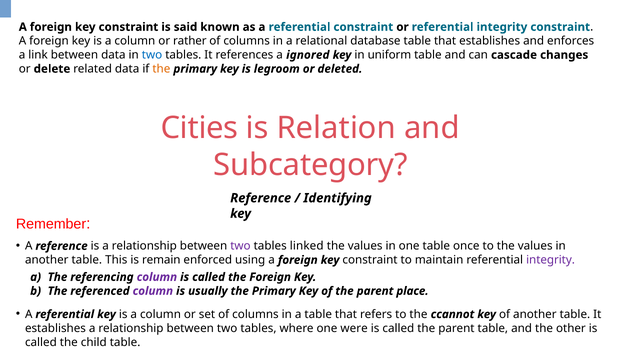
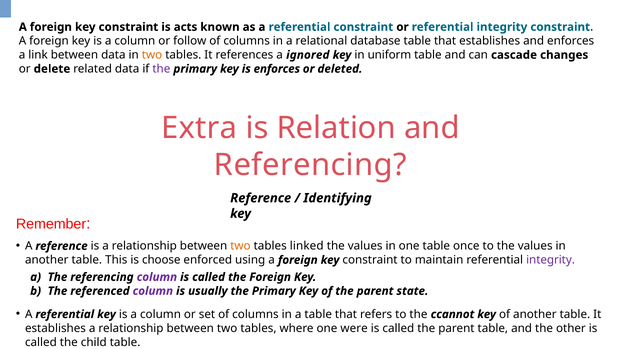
said: said -> acts (186, 27)
rather: rather -> follow (190, 41)
two colour: blue -> orange (152, 55)
the colour: orange -> purple (161, 69)
is legroom: legroom -> enforces (277, 69)
Cities: Cities -> Extra (199, 128)
Subcategory: Subcategory -> Referencing (310, 165)
two colour: purple -> orange (240, 246)
remain: remain -> choose (161, 260)
place: place -> state (412, 291)
